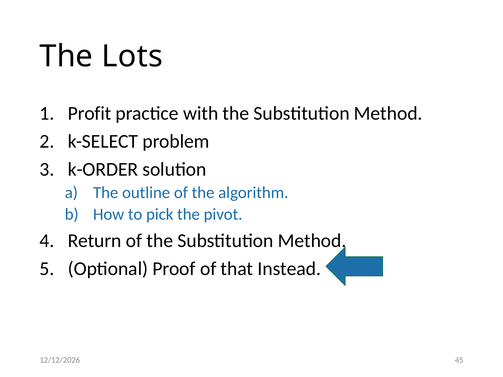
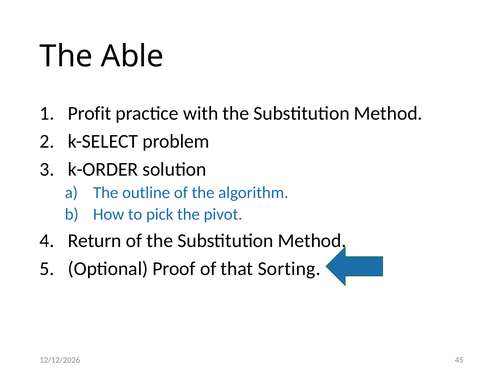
Lots: Lots -> Able (132, 56)
Instead: Instead -> Sorting (289, 269)
